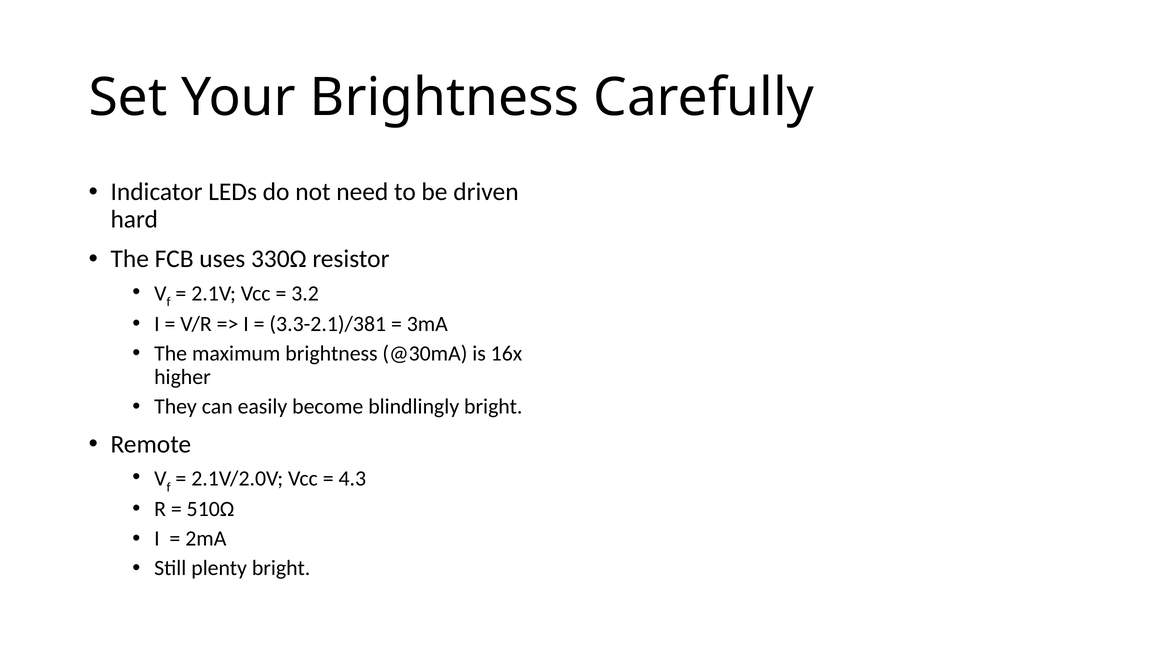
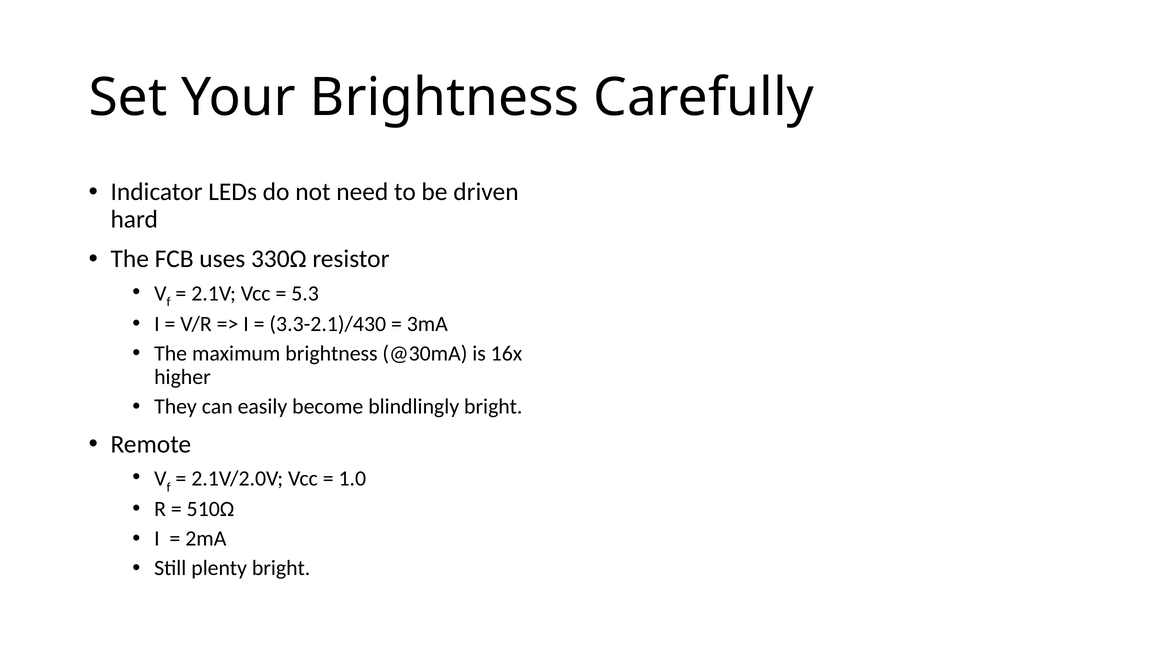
3.2: 3.2 -> 5.3 (305, 294)
3.3-2.1)/381: 3.3-2.1)/381 -> 3.3-2.1)/430 (328, 324)
4.3: 4.3 -> 1.0 (352, 479)
